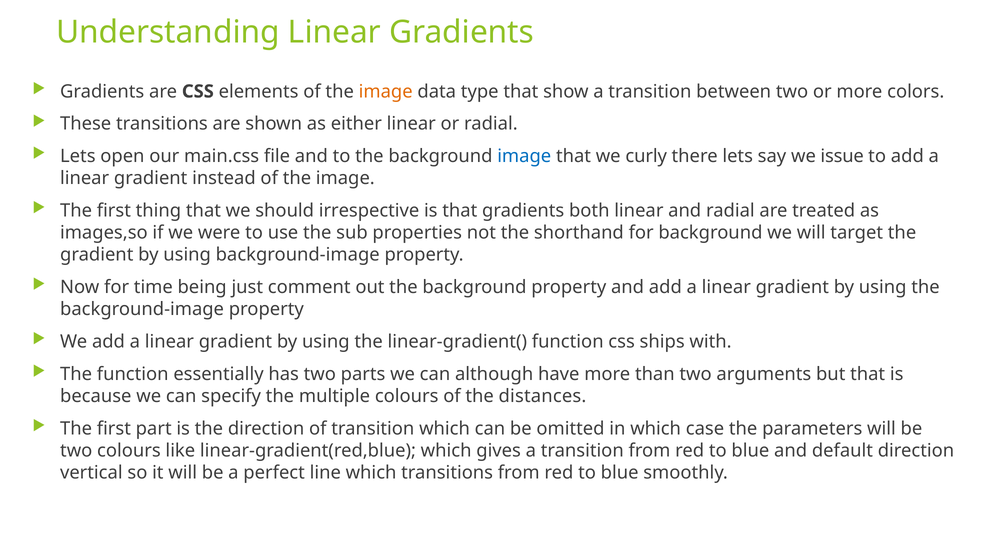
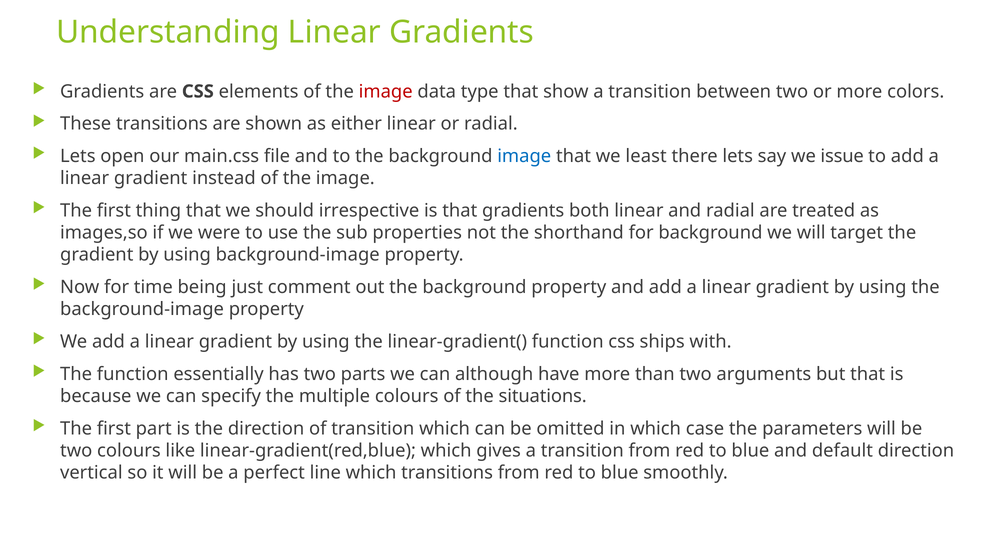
image colour: orange -> red (386, 91)
curly: curly -> least (646, 156)
distances: distances -> situations (543, 396)
